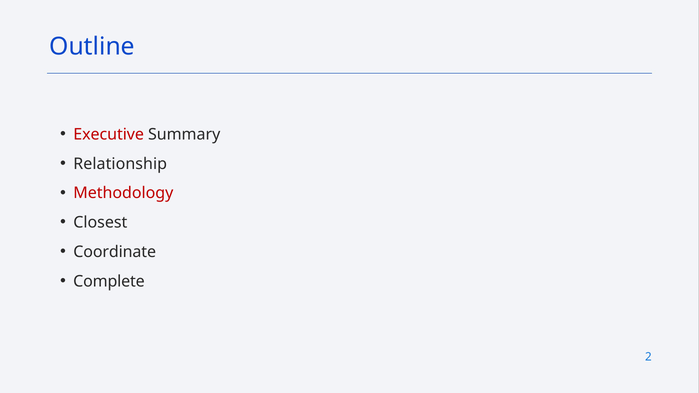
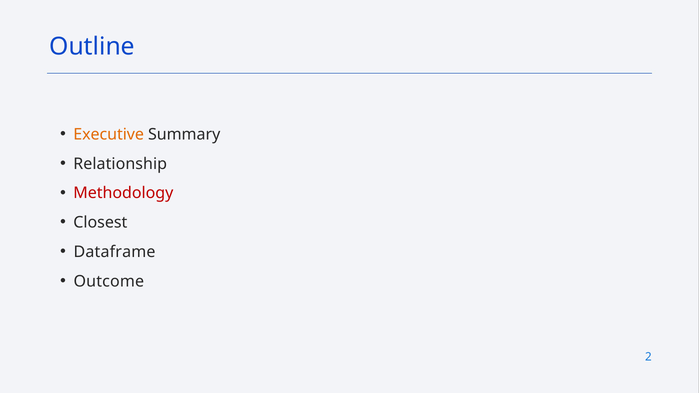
Executive colour: red -> orange (109, 134)
Coordinate: Coordinate -> Dataframe (115, 252)
Complete: Complete -> Outcome (109, 281)
